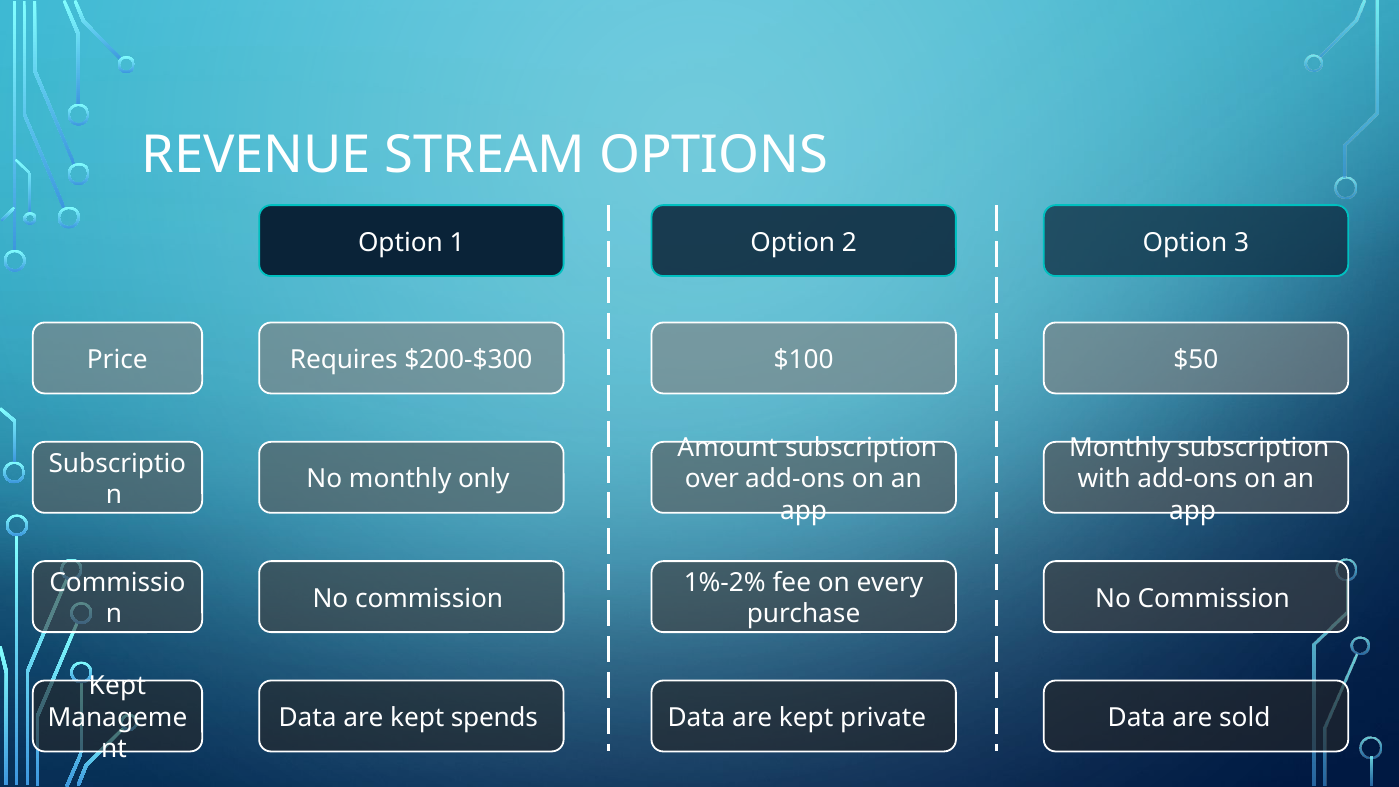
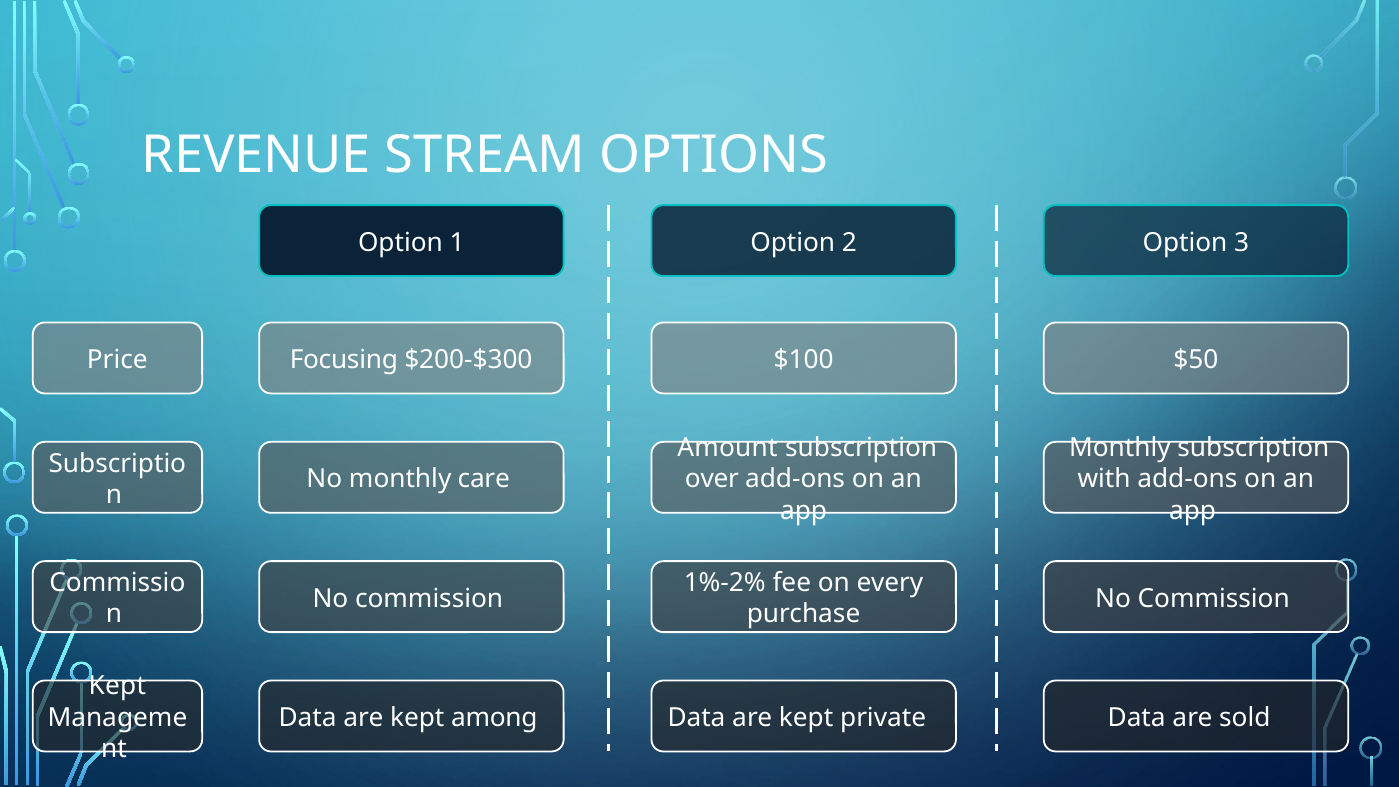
Requires: Requires -> Focusing (344, 360)
only: only -> care (484, 479)
spends: spends -> among (494, 718)
